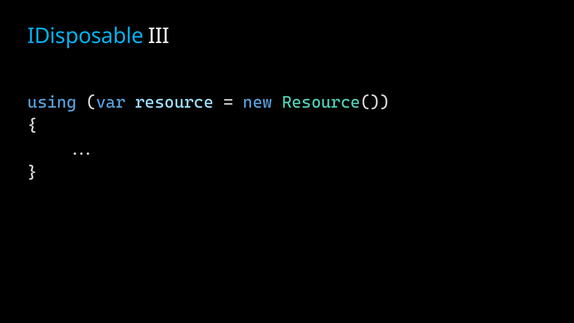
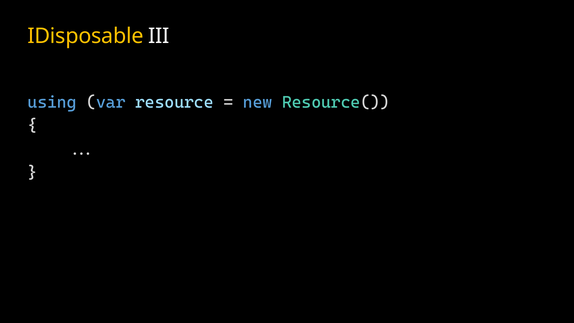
IDisposable colour: light blue -> yellow (85, 36)
